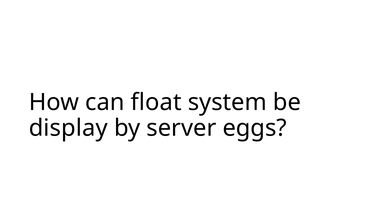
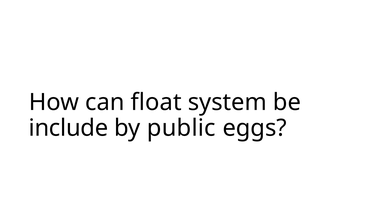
display: display -> include (68, 128)
server: server -> public (181, 128)
